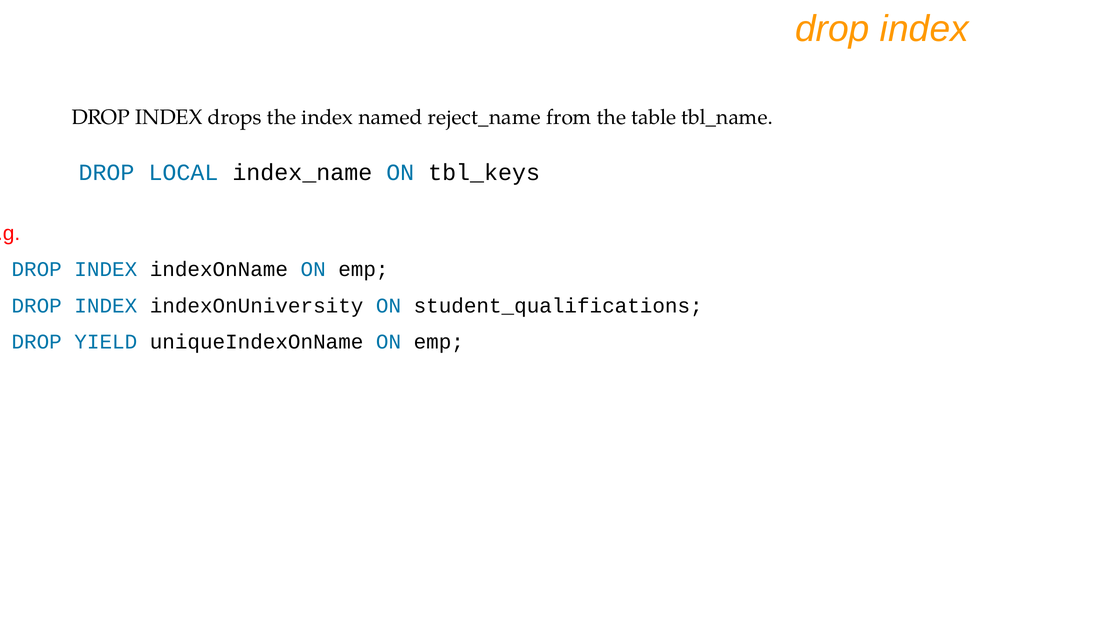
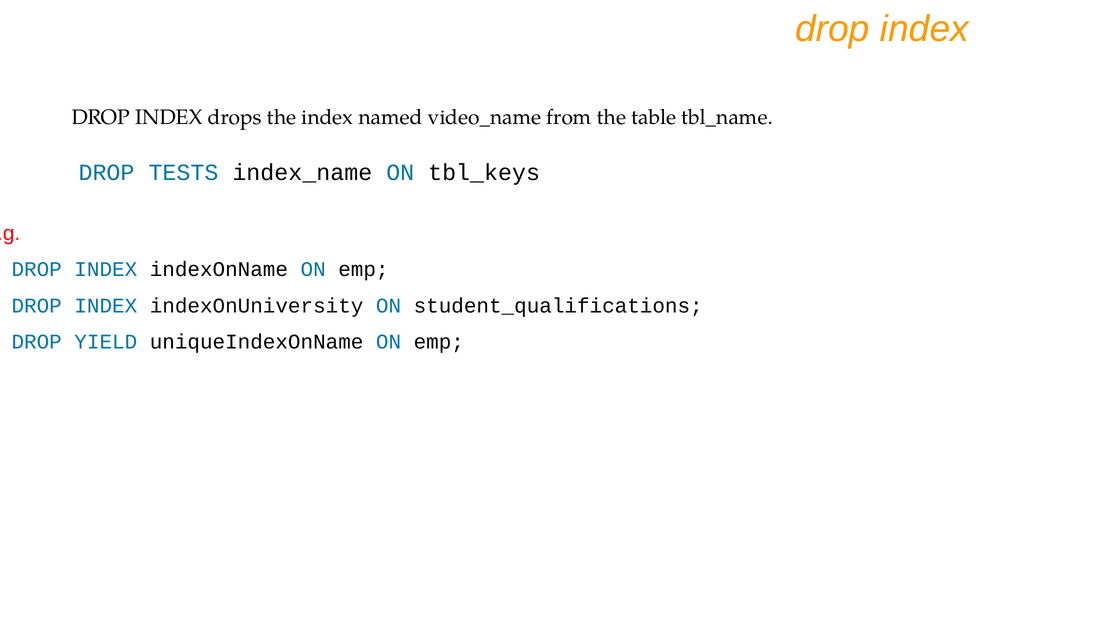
reject_name: reject_name -> video_name (484, 117)
LOCAL: LOCAL -> TESTS (183, 173)
